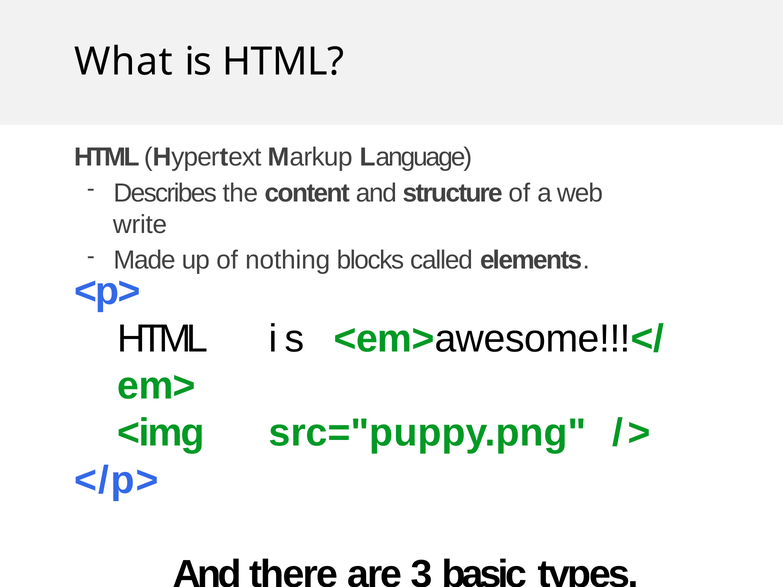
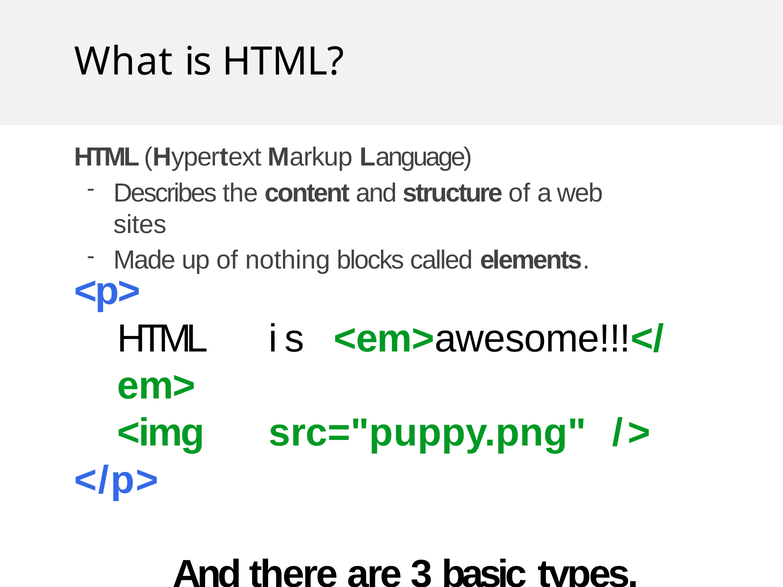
write: write -> sites (140, 225)
